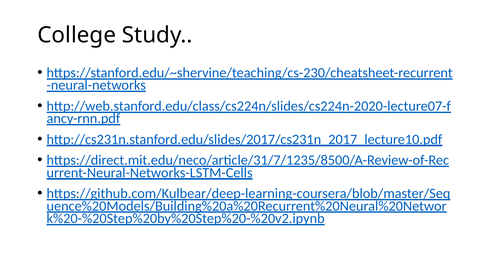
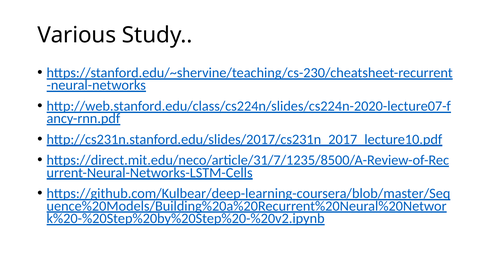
College: College -> Various (77, 35)
